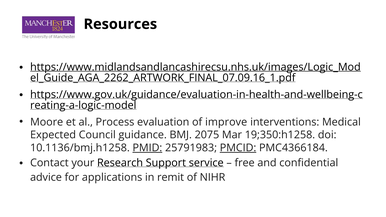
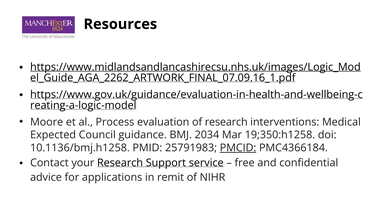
of improve: improve -> research (226, 122)
2075: 2075 -> 2034 (207, 135)
PMID underline: present -> none (147, 148)
